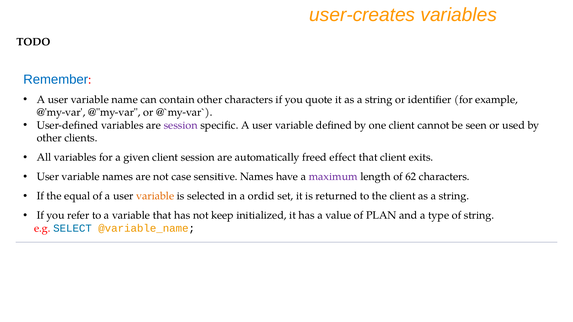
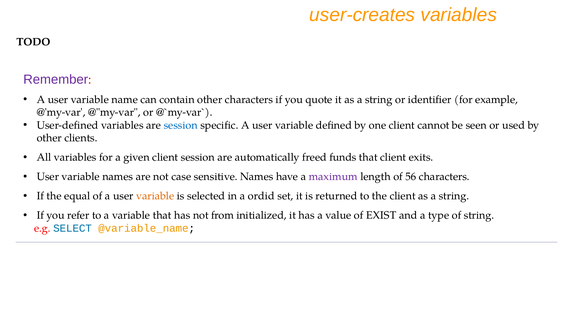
Remember colour: blue -> purple (56, 80)
session colour: purple -> blue (181, 125)
effect: effect -> funds (343, 158)
62: 62 -> 56 (411, 177)
keep: keep -> from (222, 216)
PLAN: PLAN -> EXIST (381, 216)
